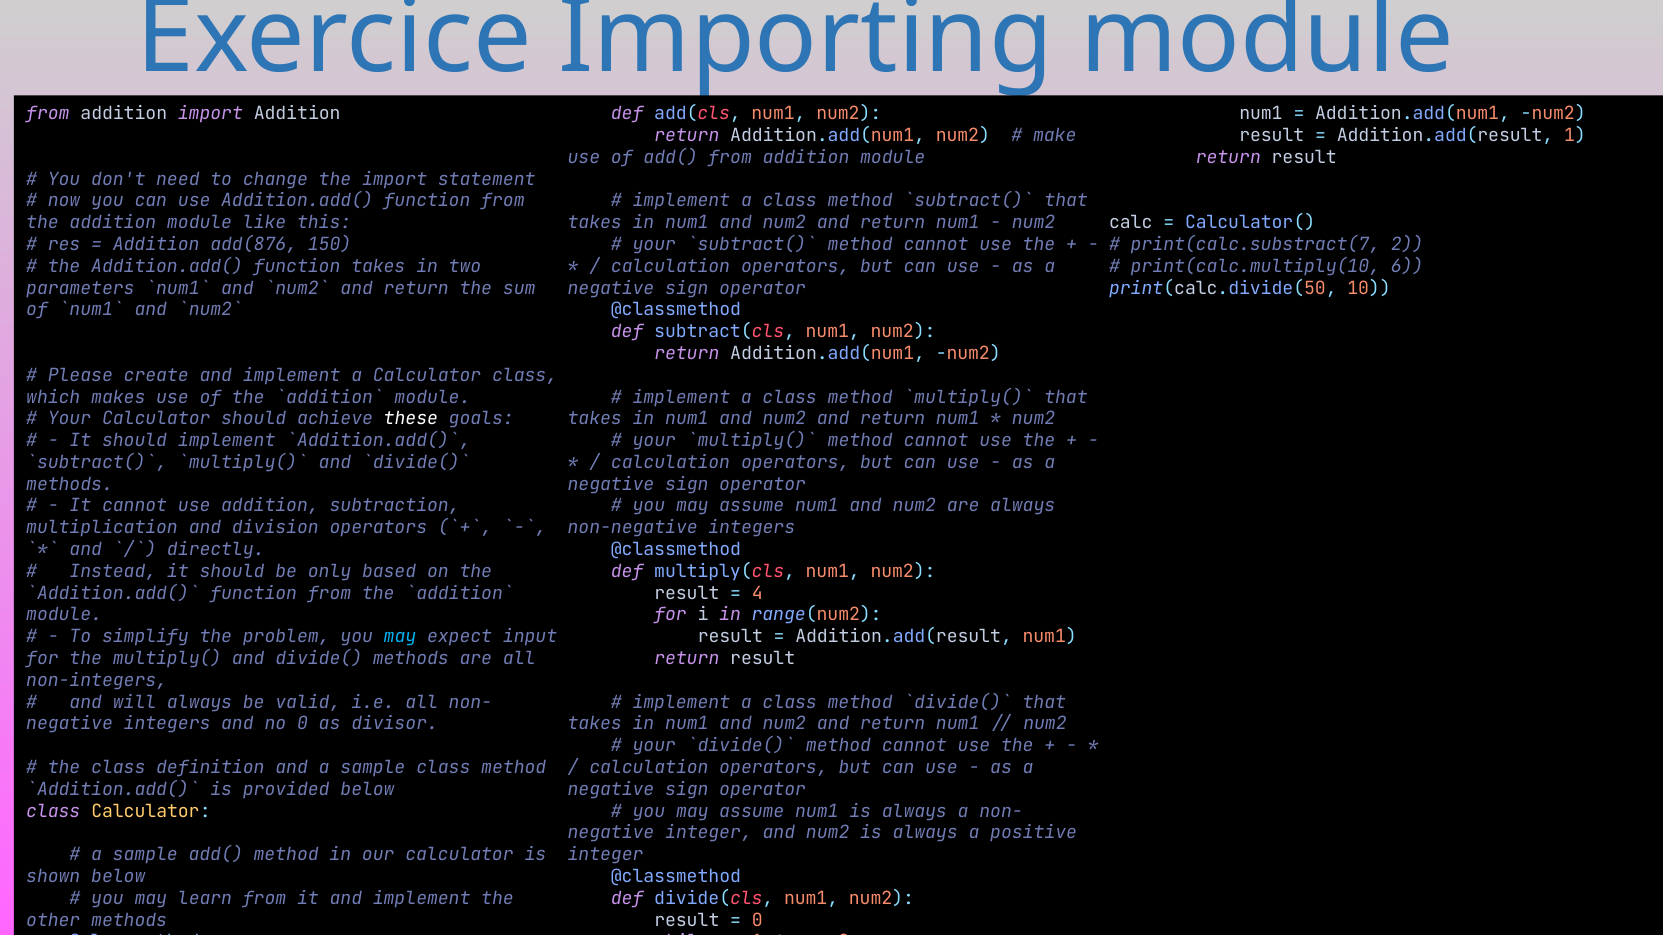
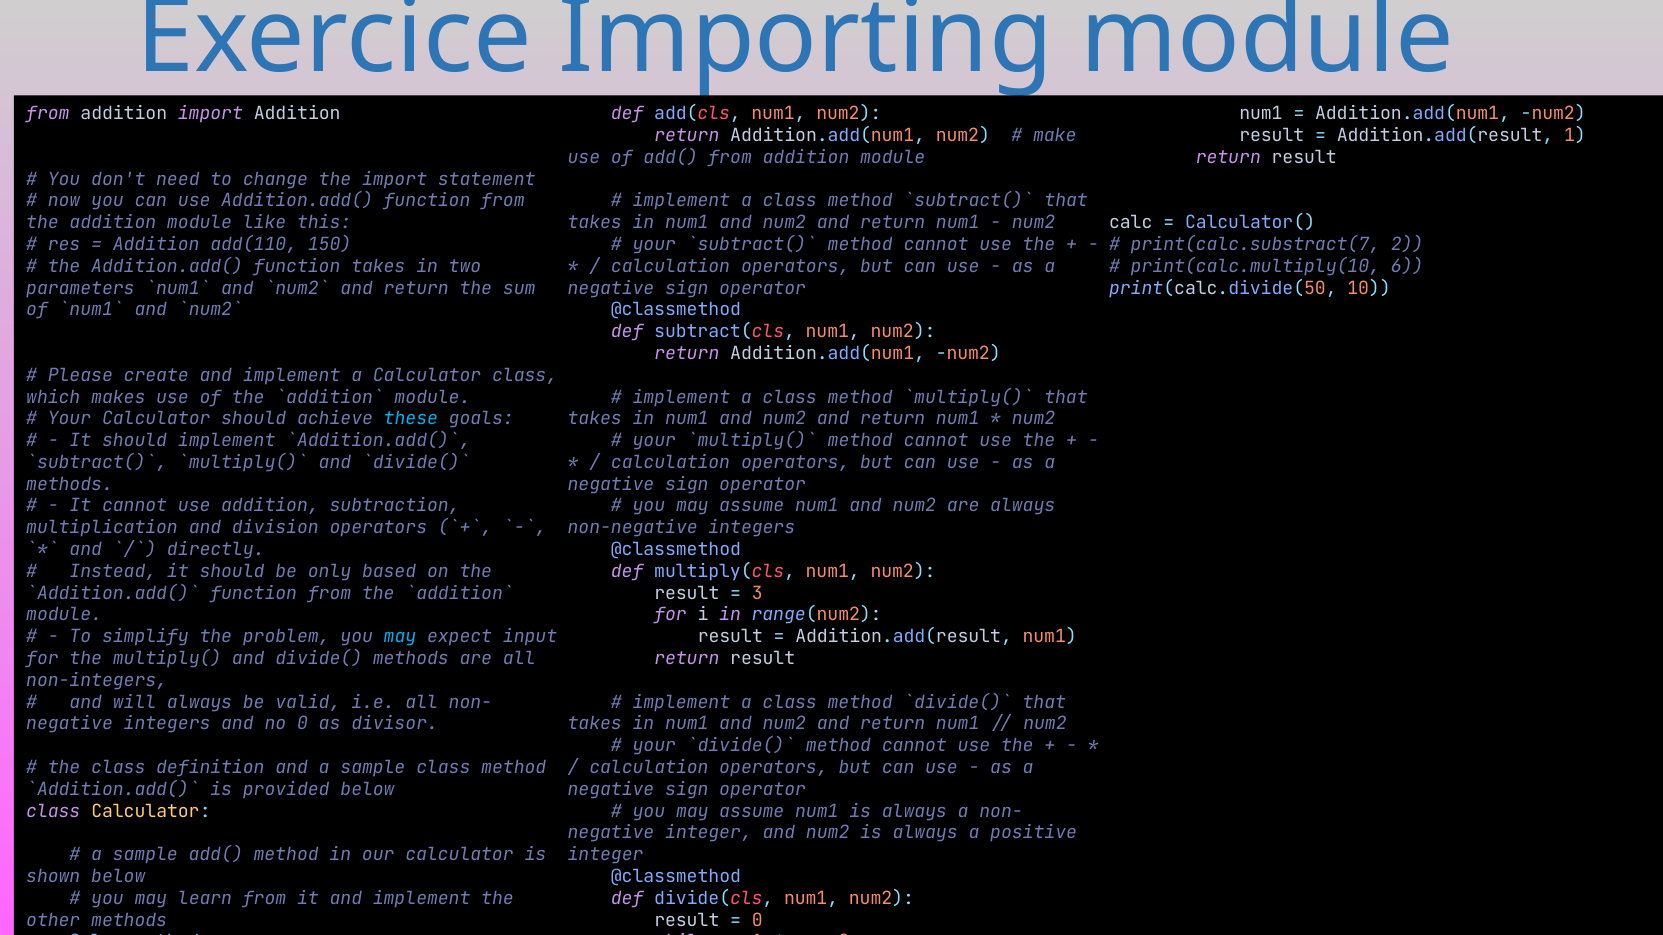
Addition.add(876: Addition.add(876 -> Addition.add(110 (205, 245)
these colour: white -> light blue (411, 419)
4: 4 -> 3 (757, 593)
